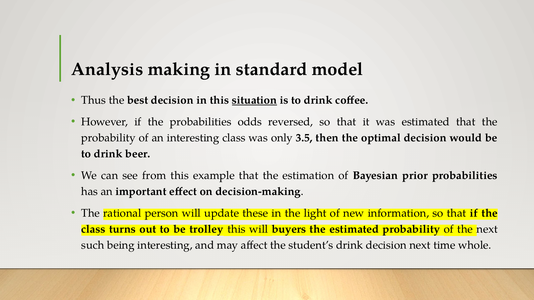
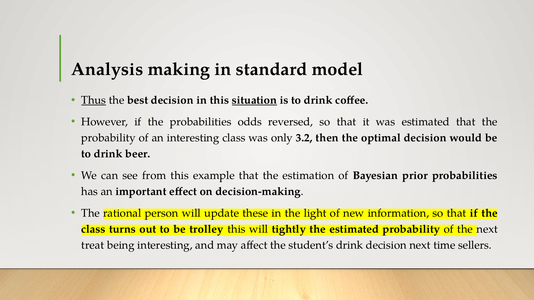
Thus underline: none -> present (94, 100)
3.5: 3.5 -> 3.2 (304, 138)
buyers: buyers -> tightly (289, 229)
such: such -> treat (93, 245)
whole: whole -> sellers (475, 245)
